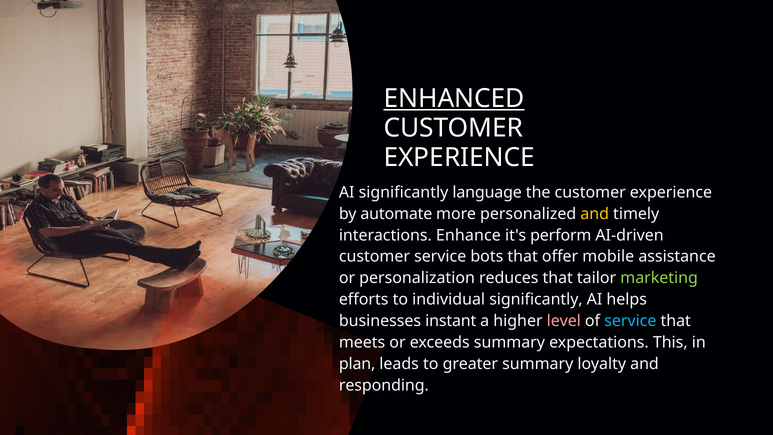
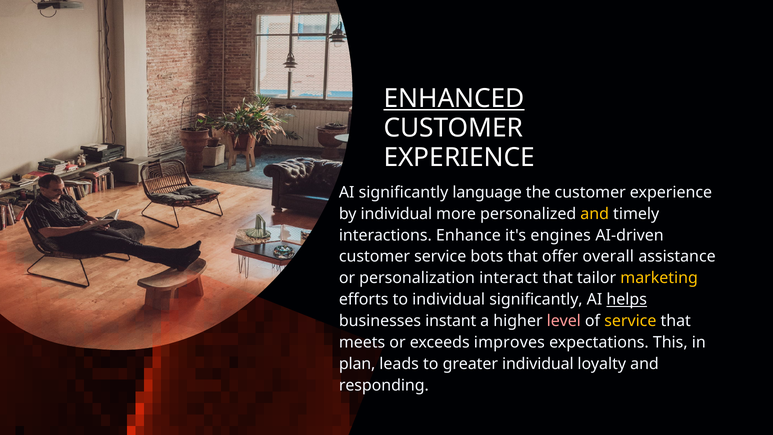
by automate: automate -> individual (396, 214)
perform: perform -> engines (561, 235)
mobile: mobile -> overall (608, 257)
reduces: reduces -> interact (509, 278)
marketing colour: light green -> yellow (659, 278)
helps underline: none -> present (627, 299)
service colour: light blue -> yellow (630, 321)
exceeds summary: summary -> improves (509, 342)
greater summary: summary -> individual (538, 364)
